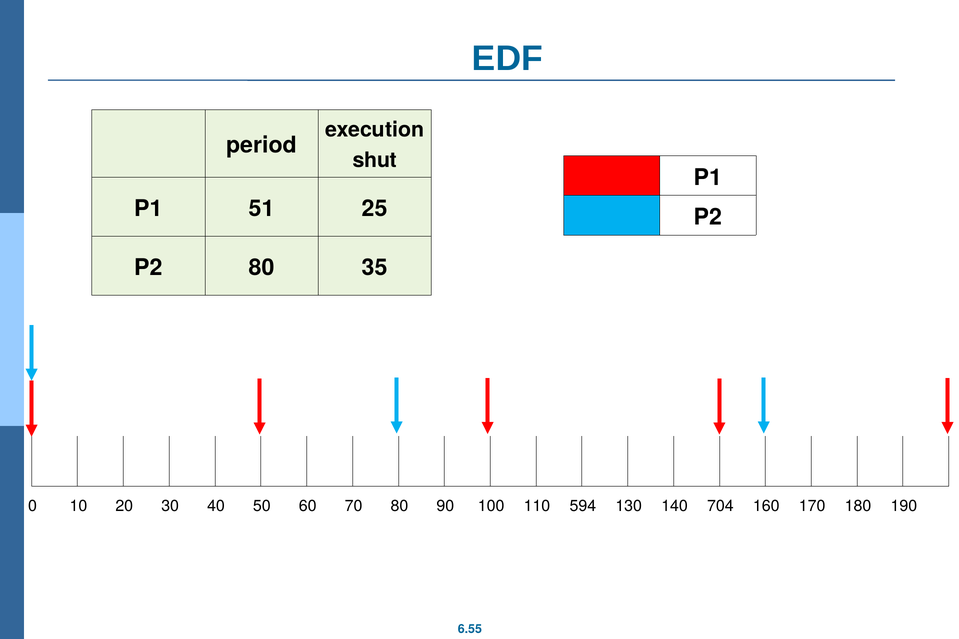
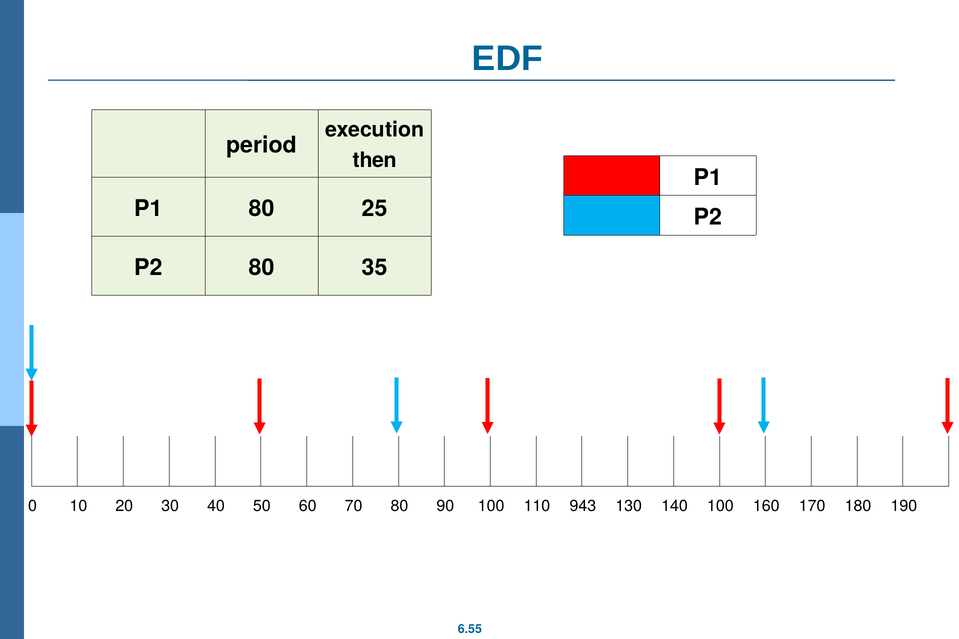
shut: shut -> then (375, 160)
P1 51: 51 -> 80 (262, 208)
594: 594 -> 943 (583, 506)
140 704: 704 -> 100 (720, 506)
